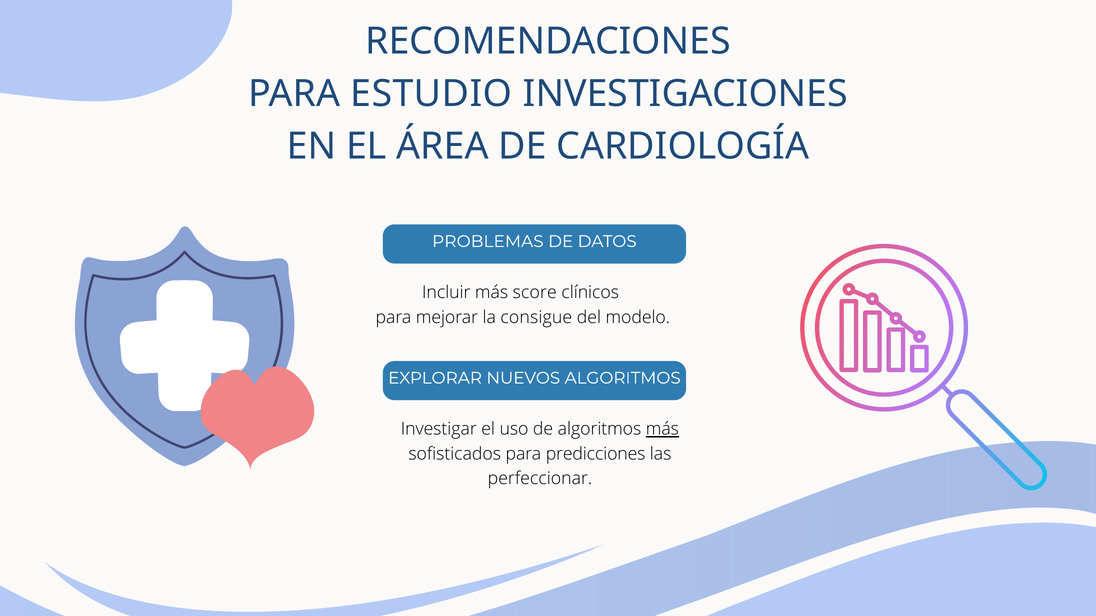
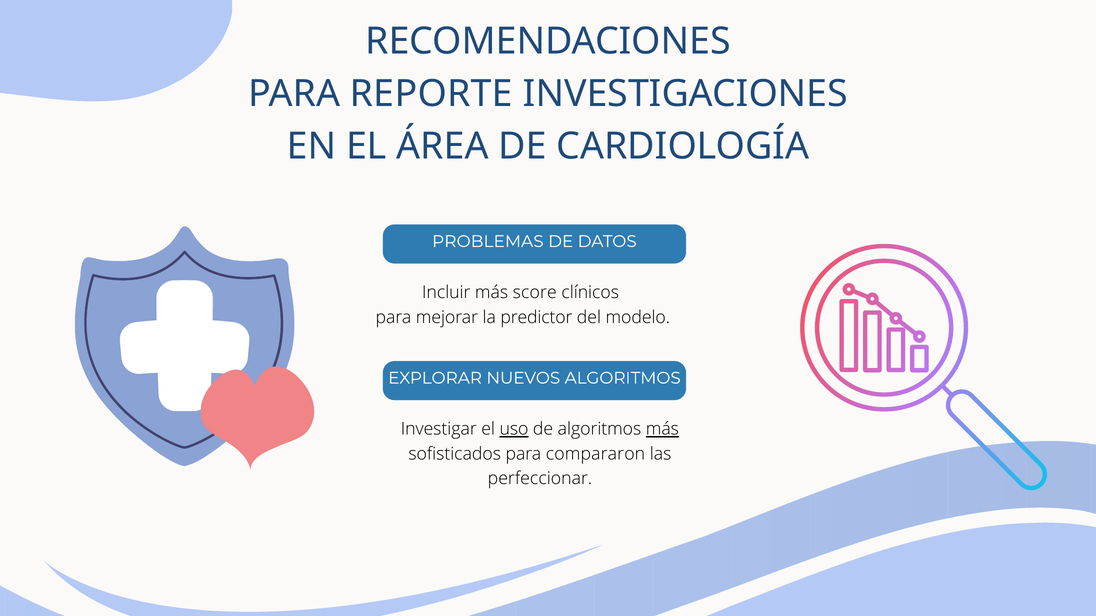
ESTUDIO: ESTUDIO -> REPORTE (431, 94)
consigue: consigue -> predictor (536, 318)
uso underline: none -> present (514, 430)
predicciones: predicciones -> compararon (595, 454)
